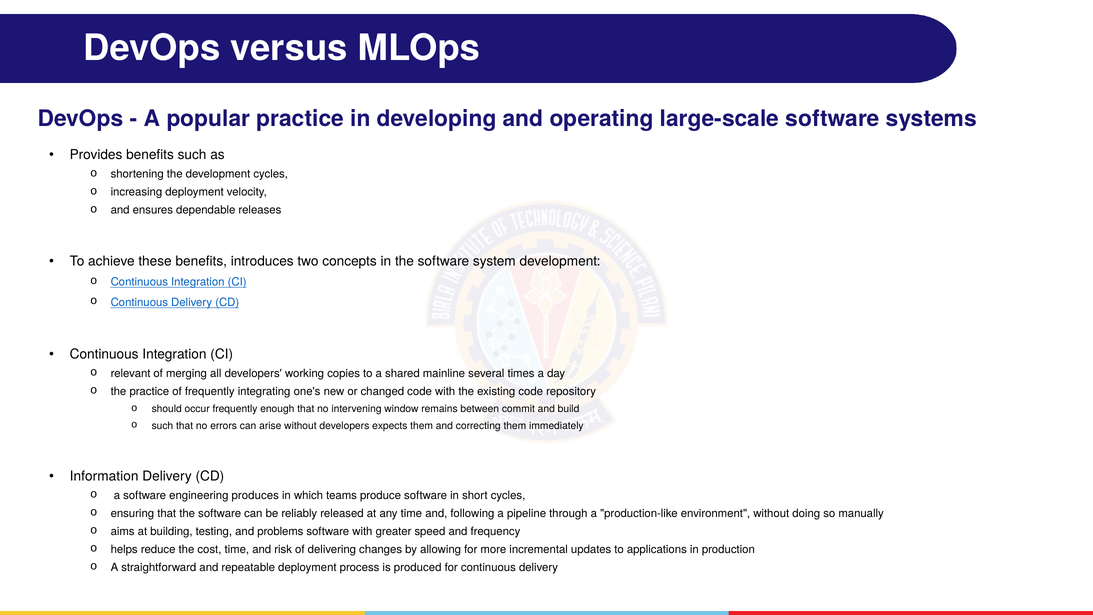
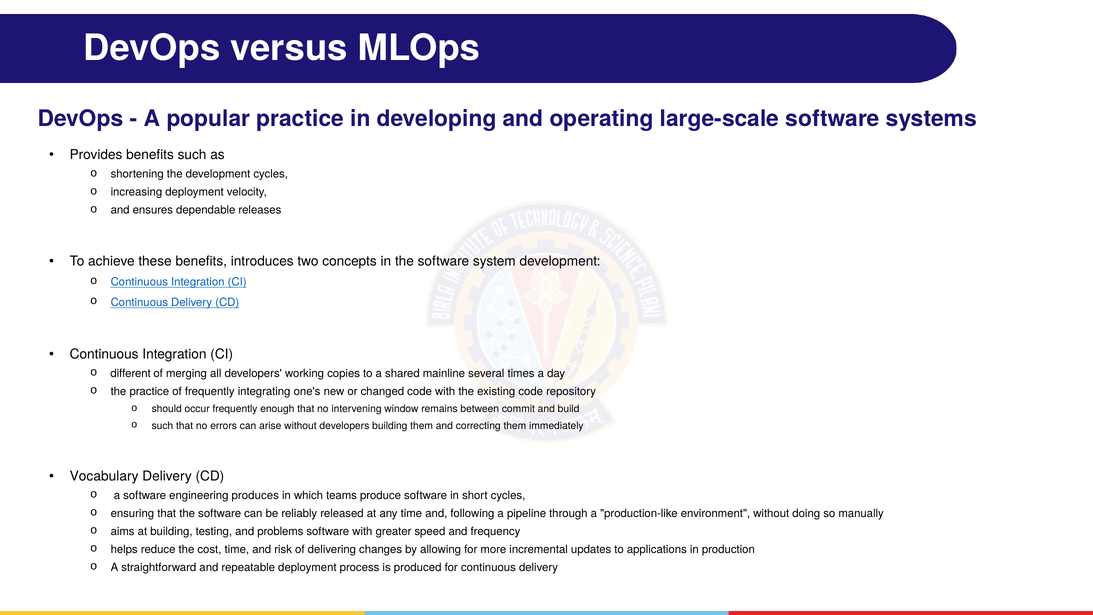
relevant: relevant -> different (131, 373)
developers expects: expects -> building (390, 426)
Information: Information -> Vocabulary (104, 476)
